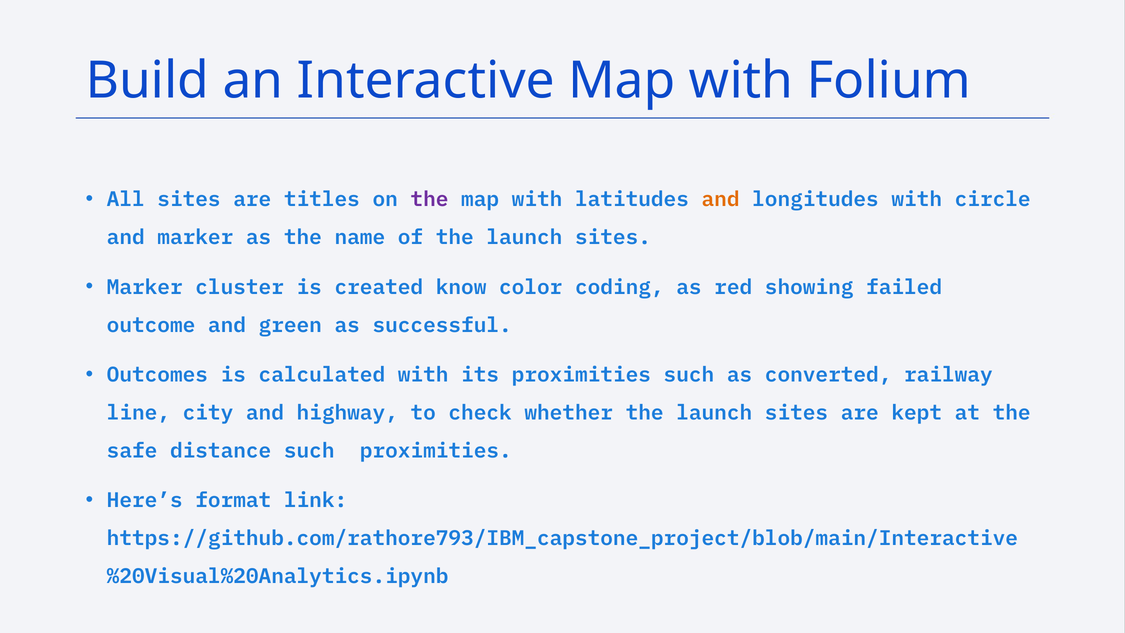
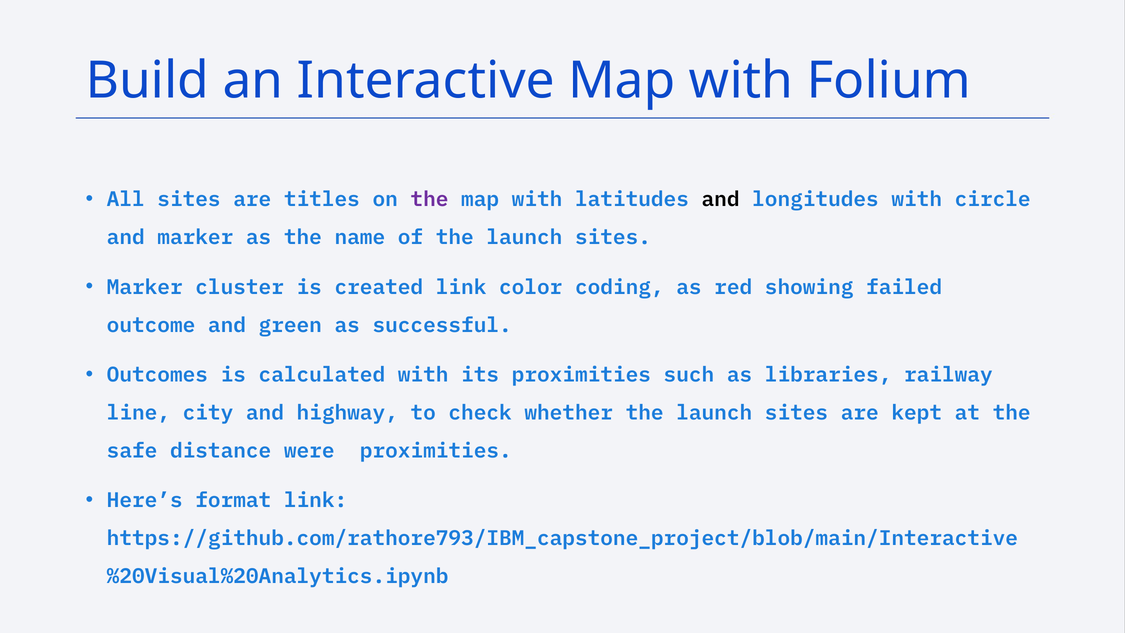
and colour: orange -> black (721, 199)
created know: know -> link (461, 287)
converted: converted -> libraries (828, 375)
distance such: such -> were (309, 451)
